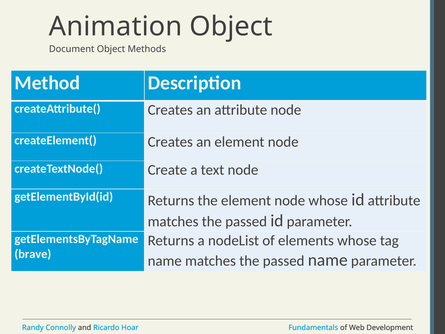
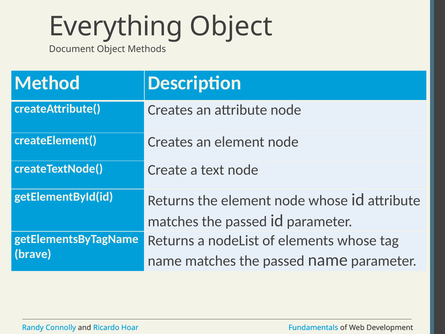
Animation: Animation -> Everything (116, 26)
